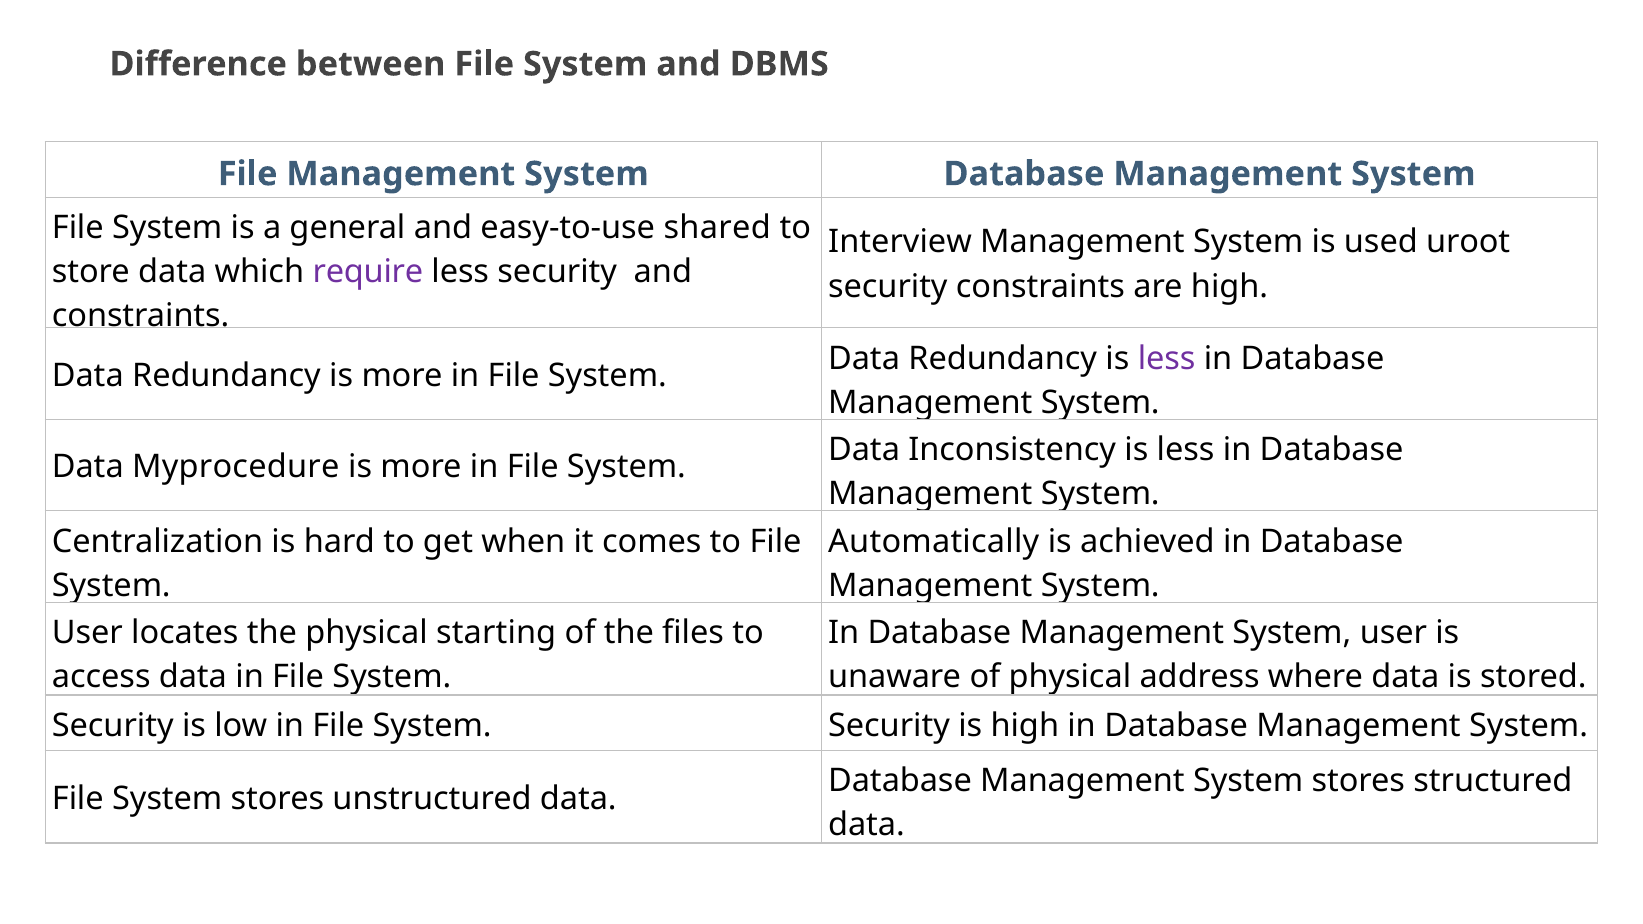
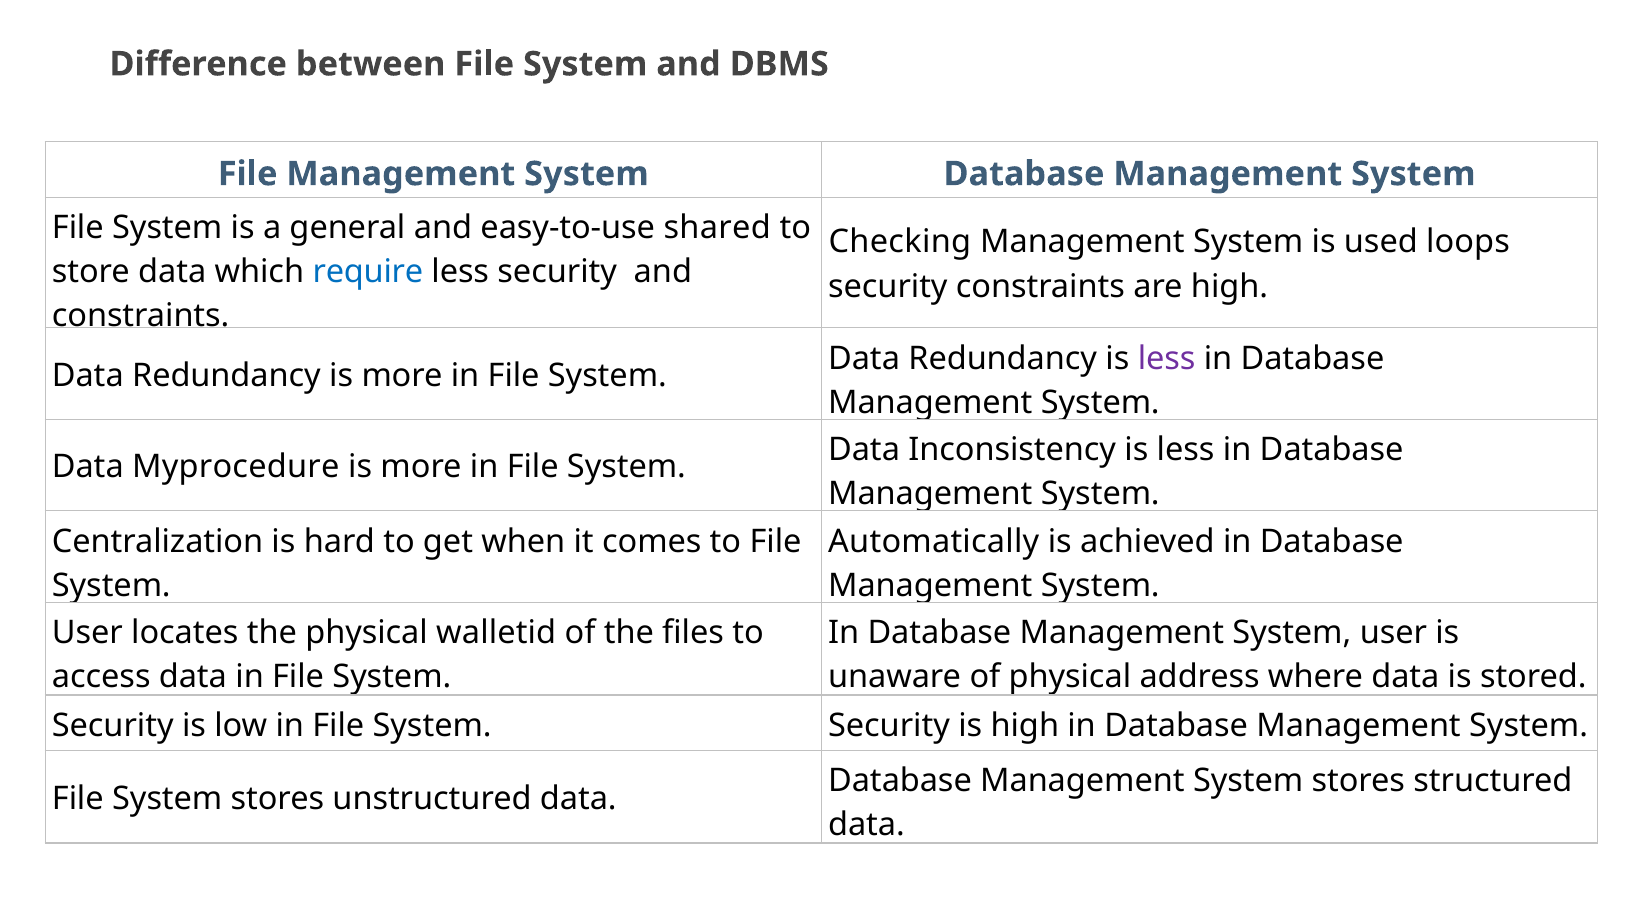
Interview: Interview -> Checking (900, 242)
uroot: uroot -> loops (1468, 242)
require colour: purple -> blue (368, 272)
starting: starting -> walletid (496, 633)
